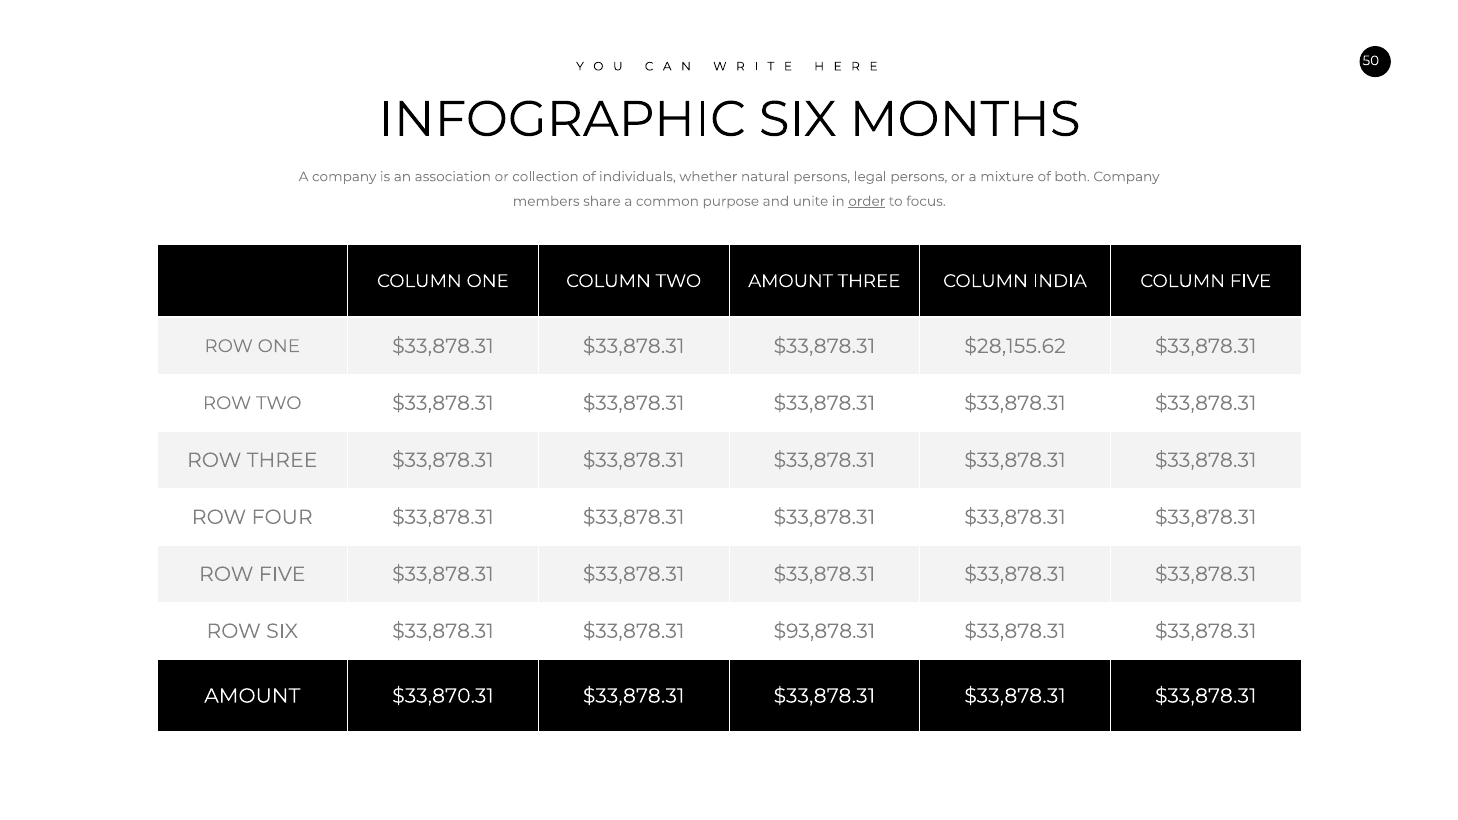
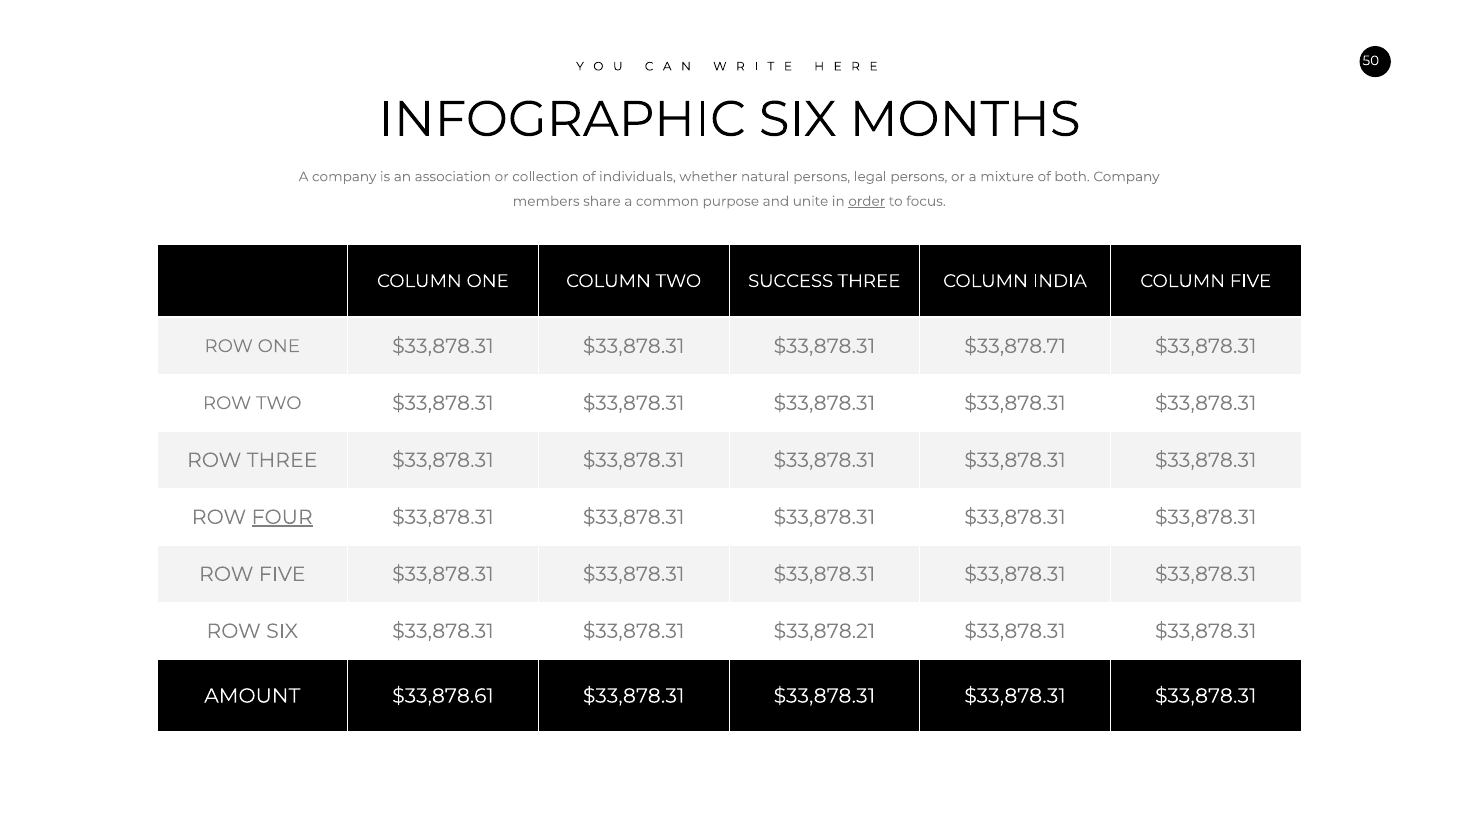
TWO AMOUNT: AMOUNT -> SUCCESS (791, 281)
$28,155.62: $28,155.62 -> $33,878.71 (1015, 346)
FOUR underline: none -> present (282, 517)
$93,878.31: $93,878.31 -> $33,878.21 (824, 631)
$33,870.31: $33,870.31 -> $33,878.61 (443, 696)
